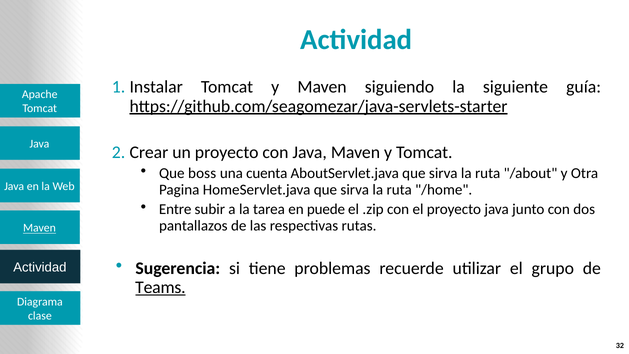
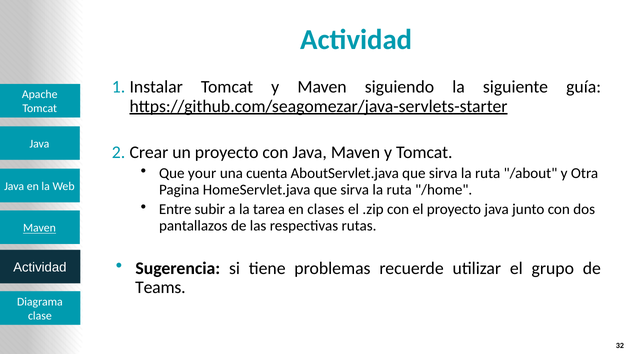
boss: boss -> your (202, 173)
puede: puede -> clases (326, 209)
Teams underline: present -> none (160, 287)
